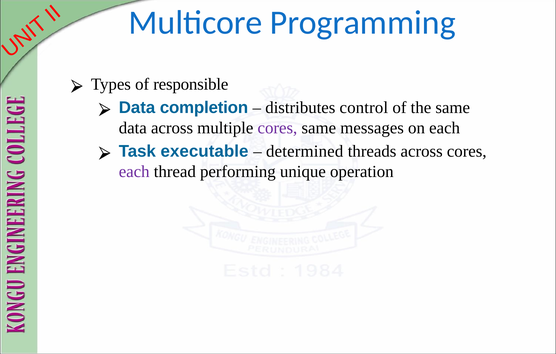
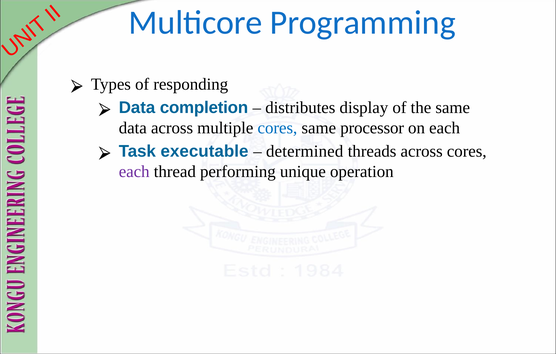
responsible: responsible -> responding (191, 84)
control: control -> display (364, 108)
cores colour: purple -> blue (277, 128)
messages: messages -> processor (372, 128)
